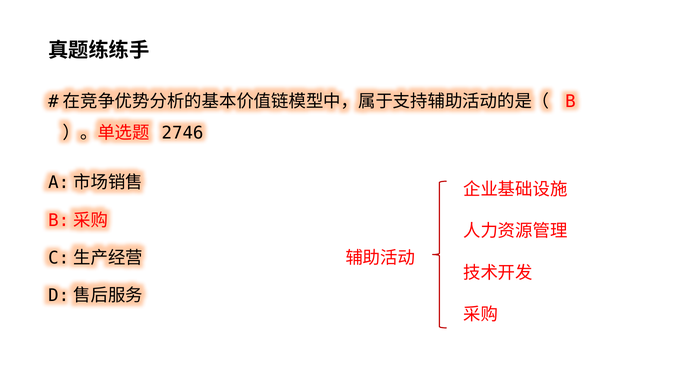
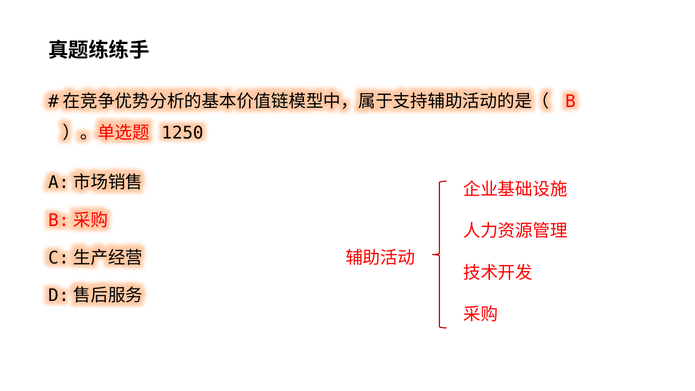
2746: 2746 -> 1250 (183, 133)
